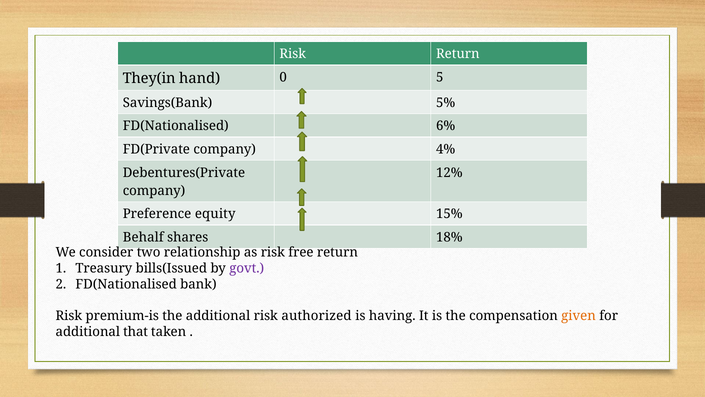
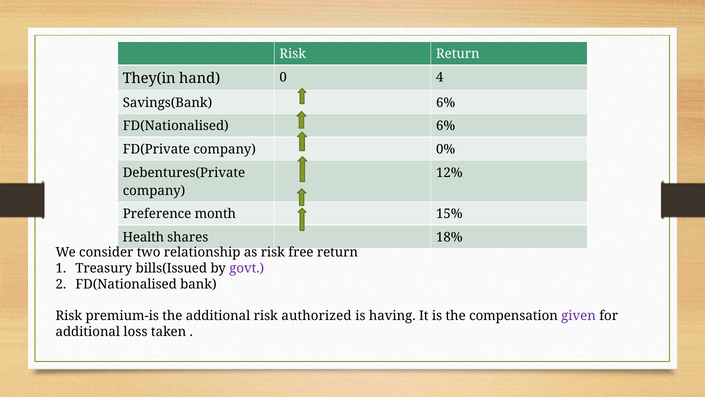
5: 5 -> 4 (440, 77)
Savings(Bank 5%: 5% -> 6% (446, 103)
4%: 4% -> 0% (446, 149)
equity: equity -> month (215, 214)
Behalf: Behalf -> Health (143, 237)
given colour: orange -> purple (579, 316)
that: that -> loss (135, 331)
